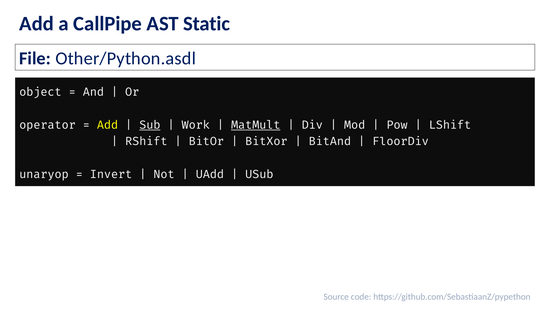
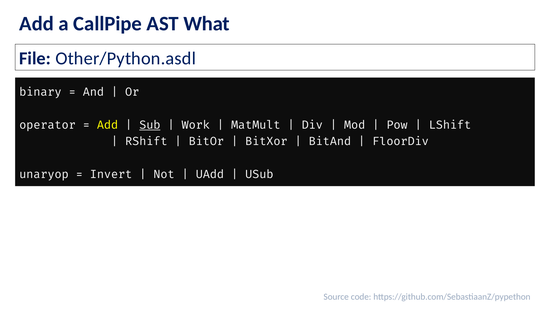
Static: Static -> What (207, 24)
object: object -> binary (40, 92)
MatMult underline: present -> none (256, 125)
